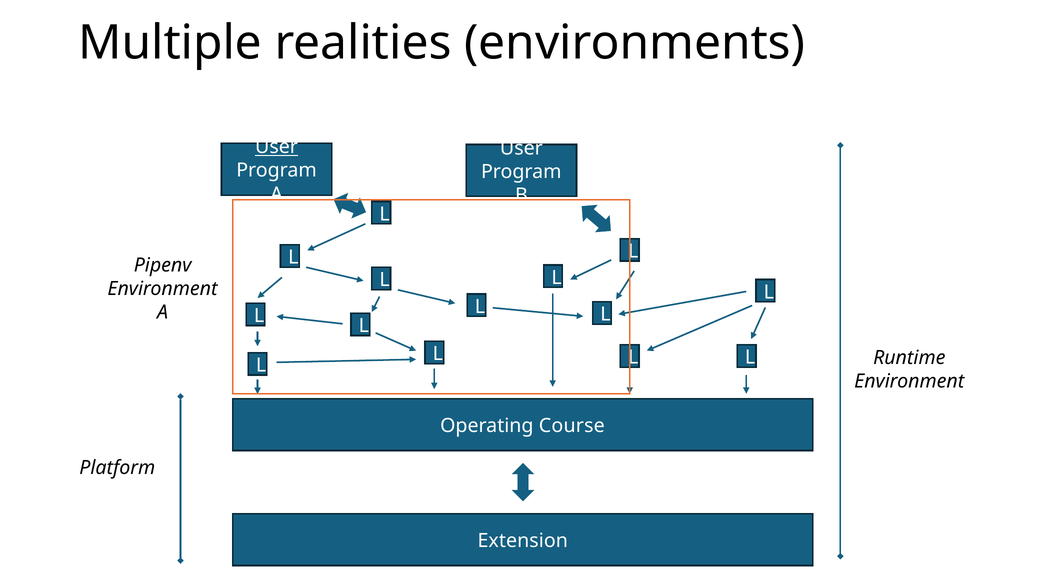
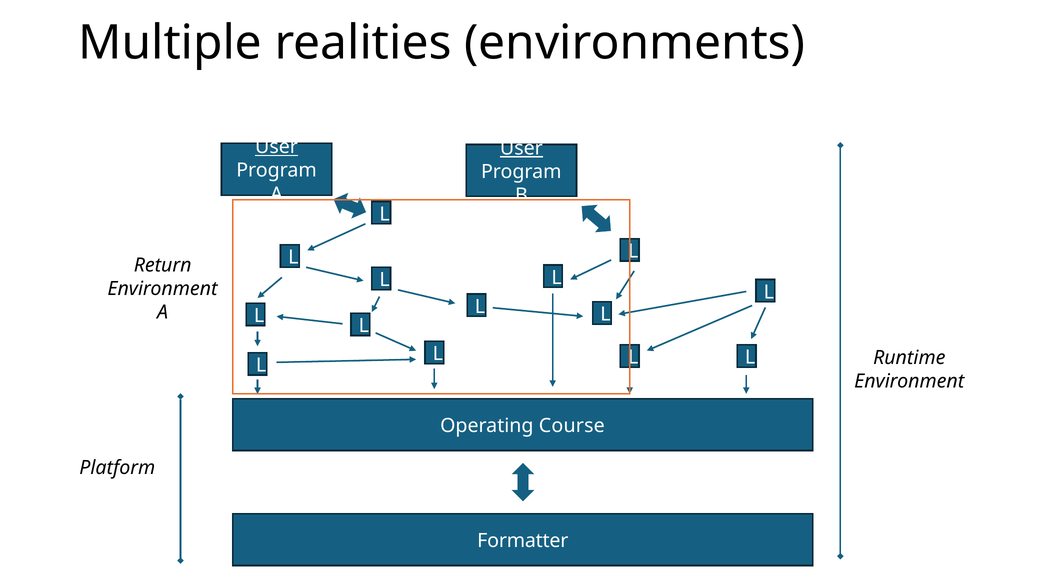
User underline: none -> present (521, 148)
Pipenv: Pipenv -> Return (163, 265)
Extension: Extension -> Formatter (523, 541)
